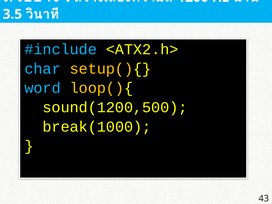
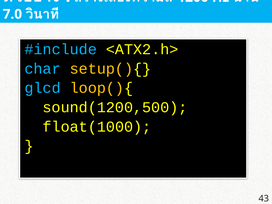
3.5: 3.5 -> 7.0 (12, 14)
word: word -> glcd (43, 88)
break(1000: break(1000 -> float(1000 (97, 127)
